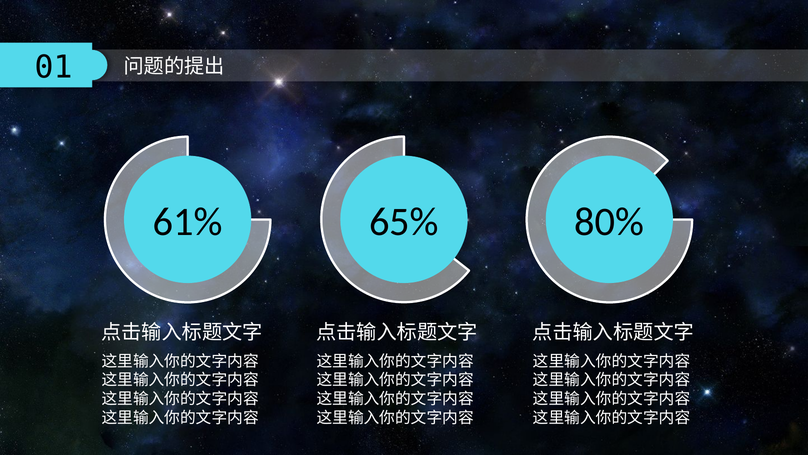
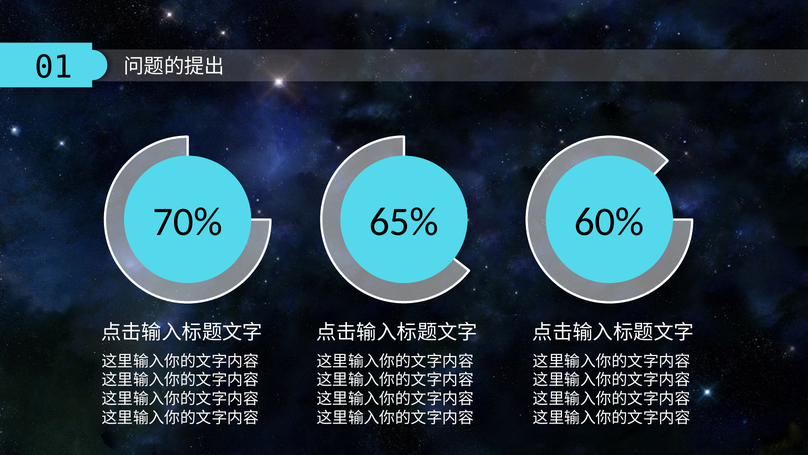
61%: 61% -> 70% (188, 222)
80%: 80% -> 60% (609, 222)
